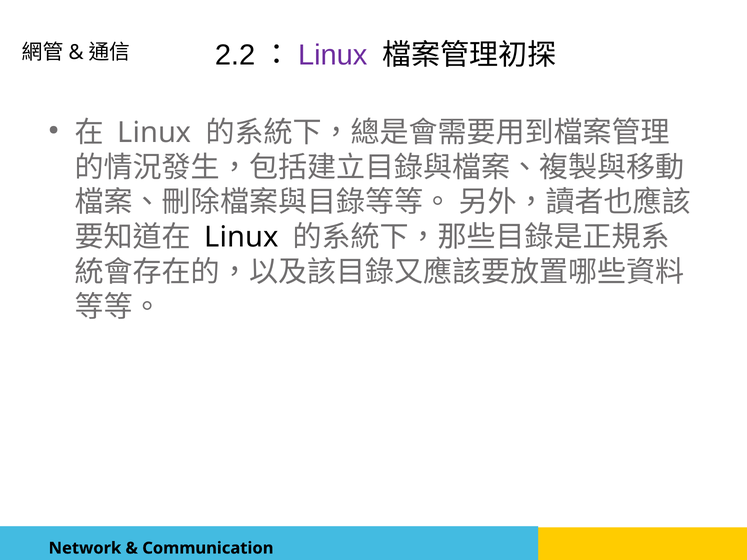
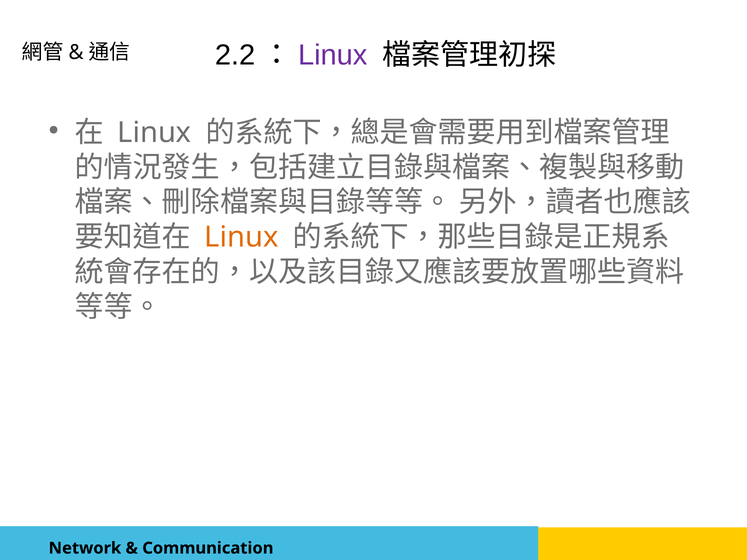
Linux colour: black -> orange (241, 237)
